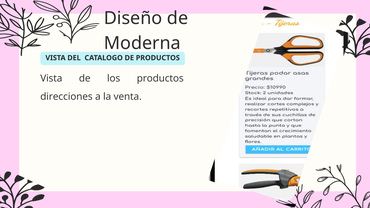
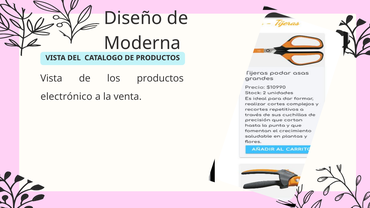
direcciones: direcciones -> electrónico (66, 97)
